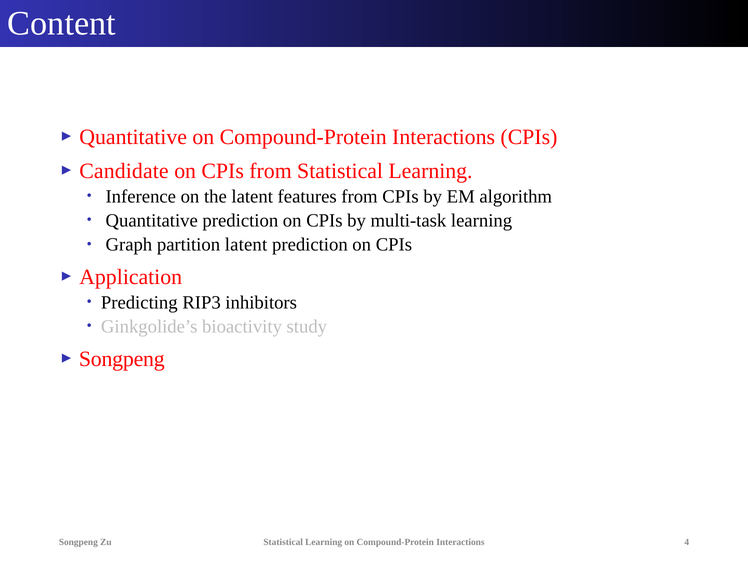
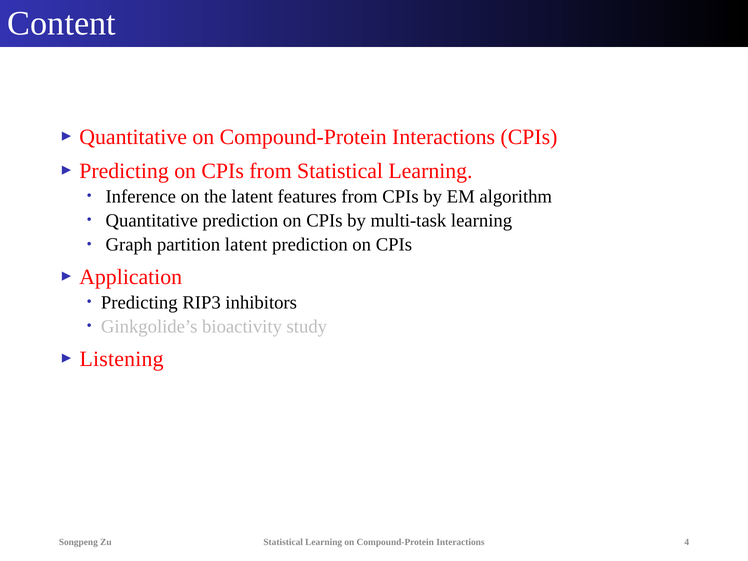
Candidate: Candidate -> Predicting (124, 171)
Songpeng: Songpeng -> Listening (122, 359)
